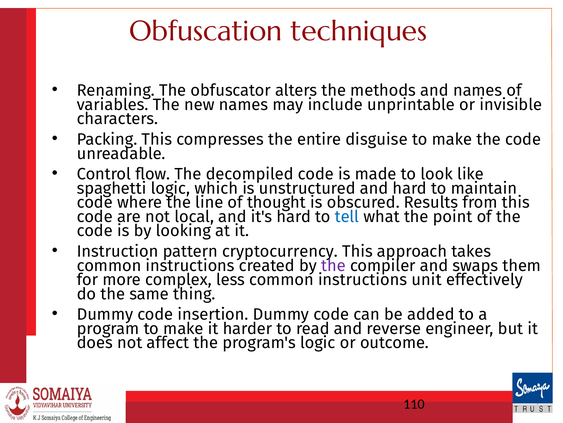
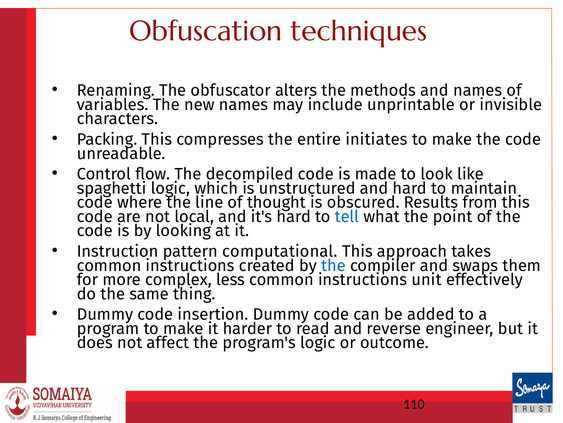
disguise: disguise -> initiates (377, 139)
cryptocurrency: cryptocurrency -> computational (280, 251)
the colour: purple -> blue (334, 265)
